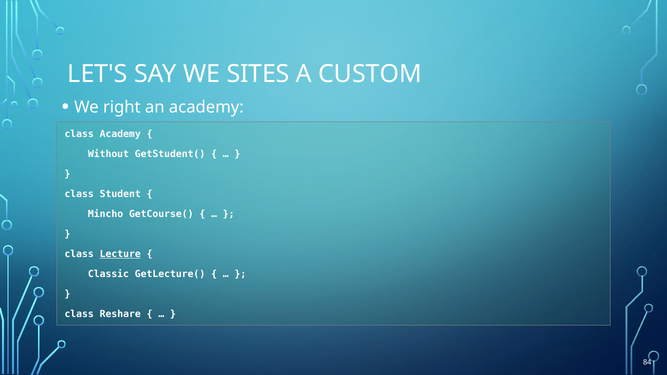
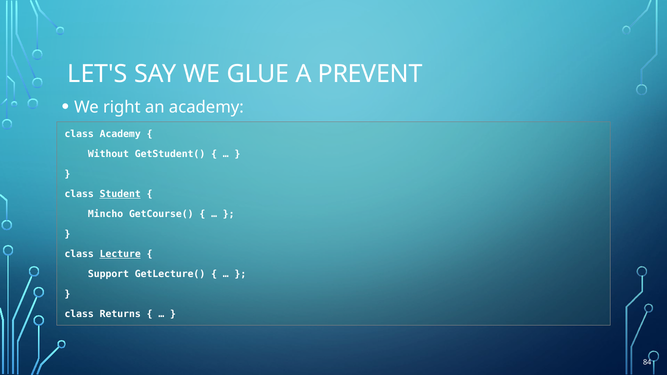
SITES: SITES -> GLUE (258, 74)
CUSTOM: CUSTOM -> PREVENT (370, 74)
Student underline: none -> present (120, 194)
Classic: Classic -> Support (108, 274)
Reshare: Reshare -> Returns (120, 314)
